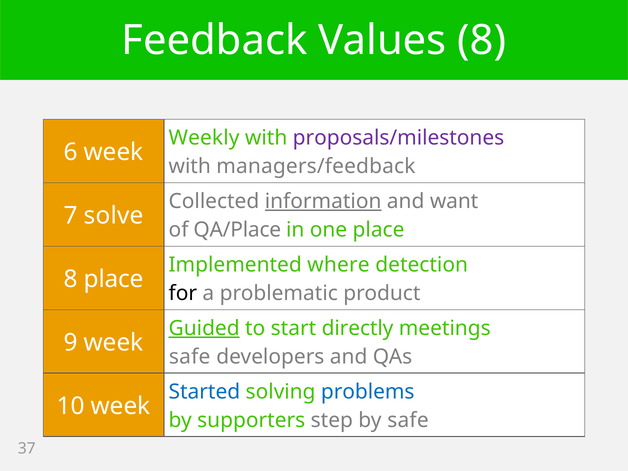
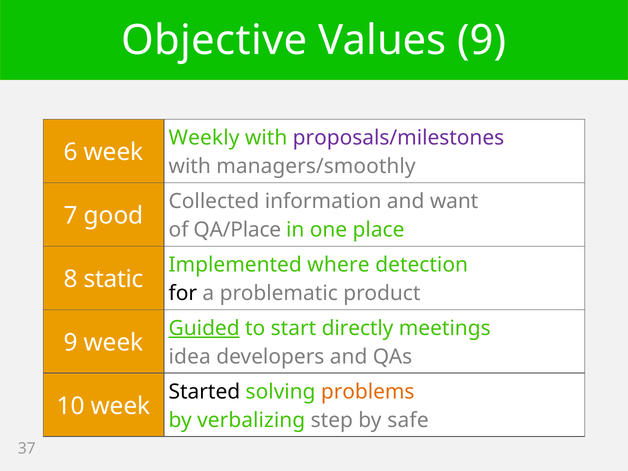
Feedback: Feedback -> Objective (214, 40)
Values 8: 8 -> 9 (482, 40)
managers/feedback: managers/feedback -> managers/smoothly (316, 166)
information underline: present -> none (323, 201)
solve: solve -> good (114, 216)
8 place: place -> static (114, 279)
safe: safe -> idea (190, 357)
Started colour: blue -> black (204, 392)
problems colour: blue -> orange (368, 392)
supporters: supporters -> verbalizing (251, 420)
